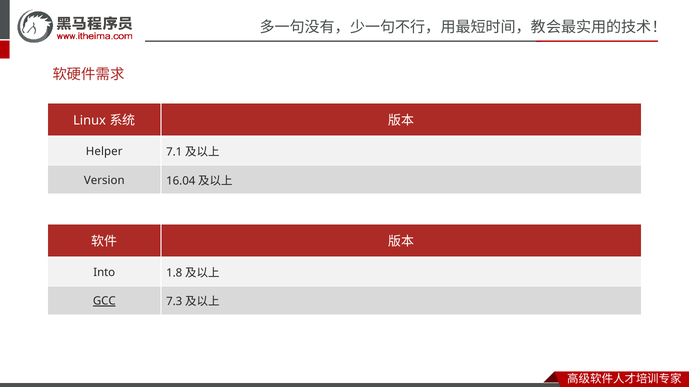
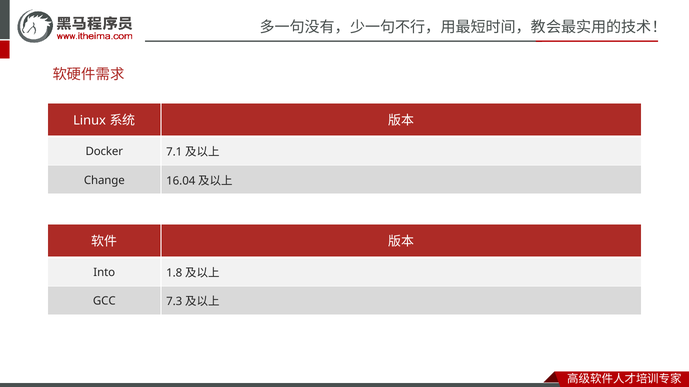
Helper: Helper -> Docker (104, 152)
Version: Version -> Change (104, 180)
GCC underline: present -> none (104, 302)
